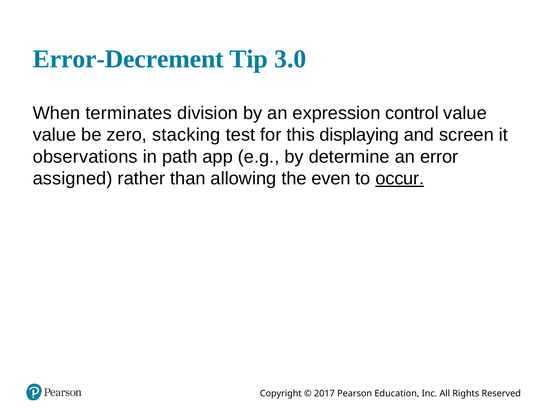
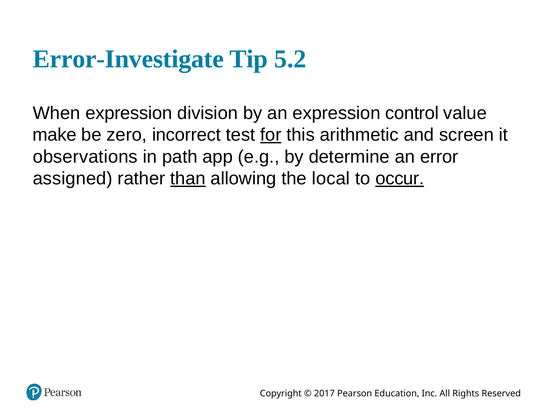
Error-Decrement: Error-Decrement -> Error-Investigate (128, 59)
3.0: 3.0 -> 5.2 (290, 59)
When terminates: terminates -> expression (129, 113)
value: value -> make (55, 135)
stacking: stacking -> incorrect (186, 135)
for underline: none -> present (271, 135)
displaying: displaying -> arithmetic (359, 135)
than underline: none -> present (188, 179)
even: even -> local (331, 179)
